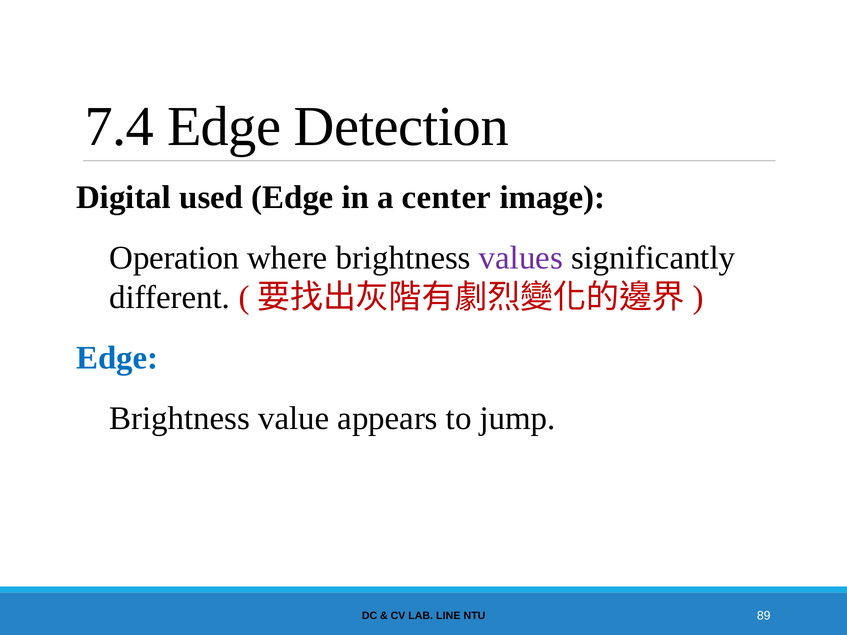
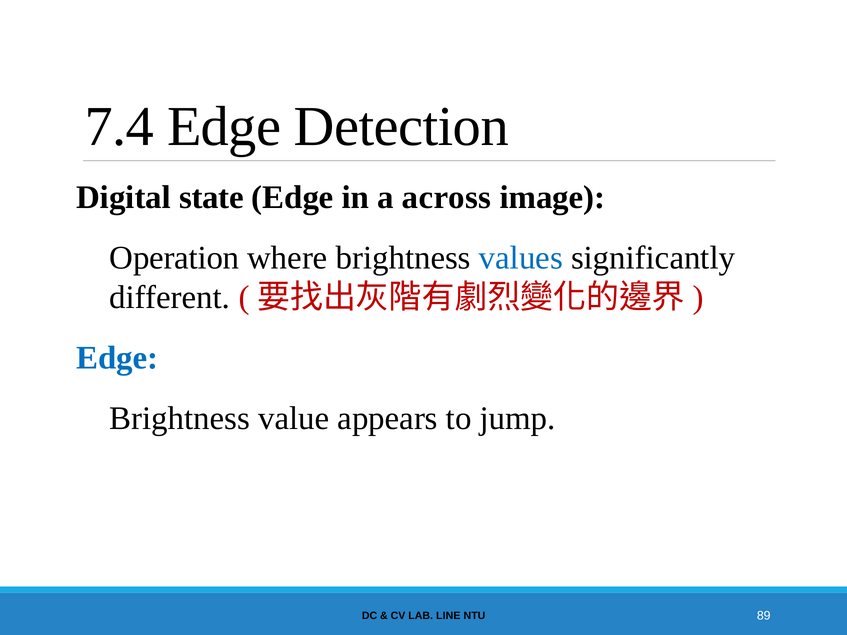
used: used -> state (211, 197)
center: center -> across (447, 197)
values colour: purple -> blue (521, 258)
